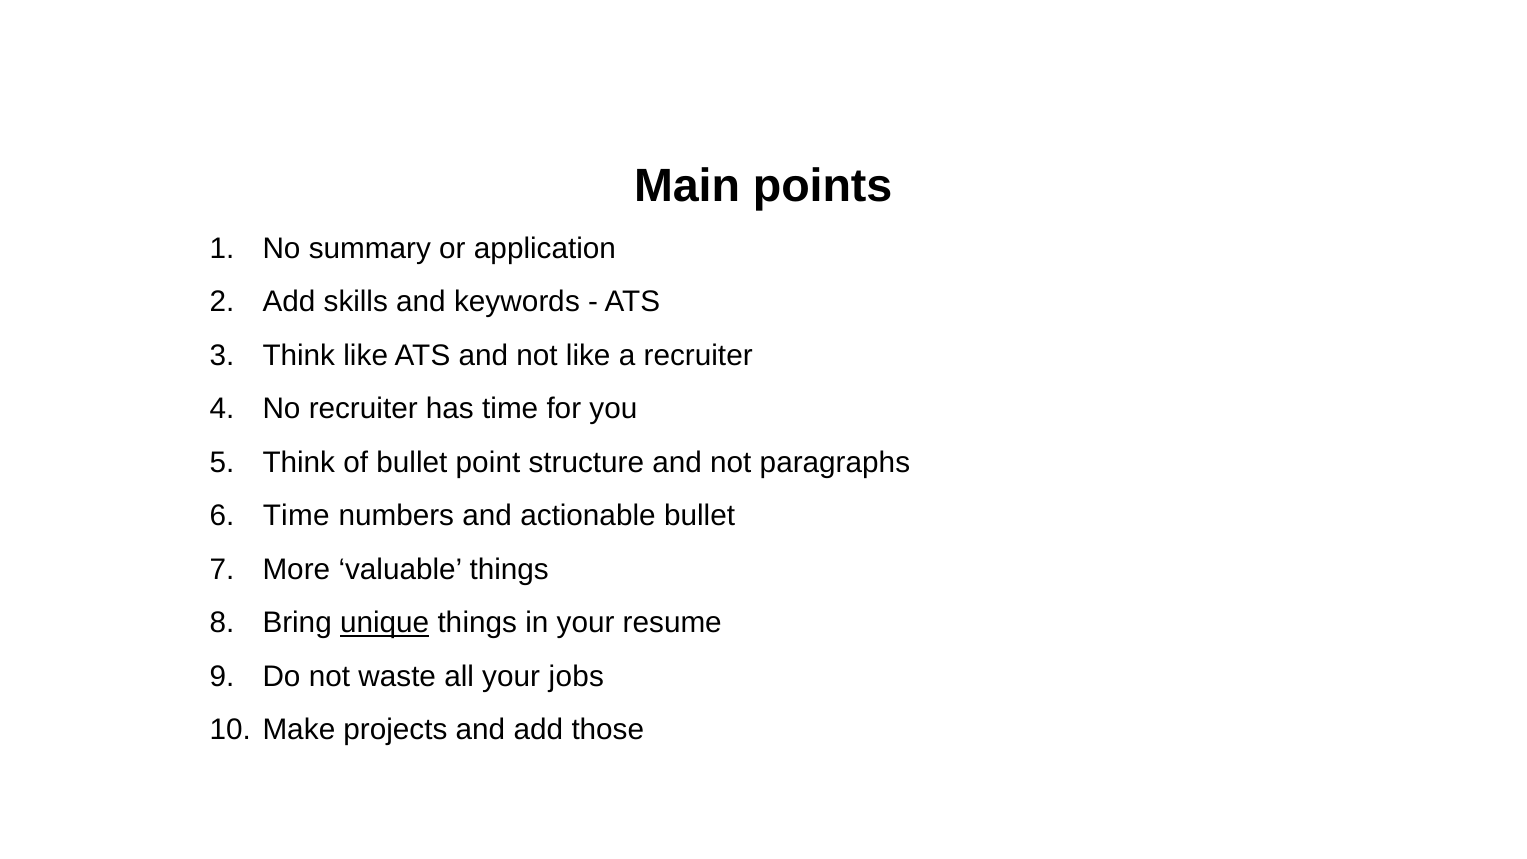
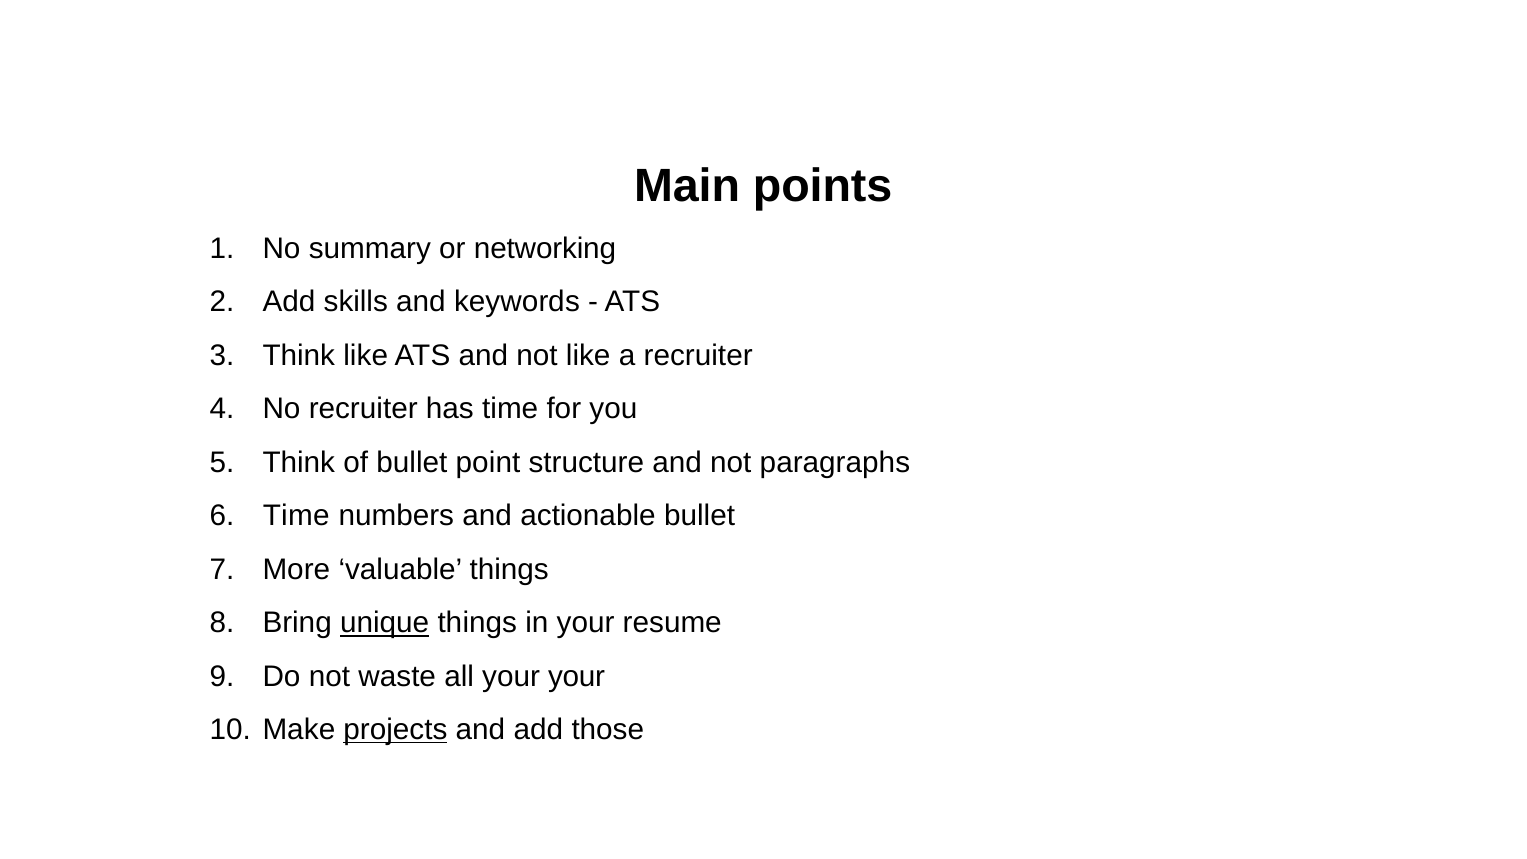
application: application -> networking (545, 249)
your jobs: jobs -> your (577, 676)
projects underline: none -> present (395, 730)
